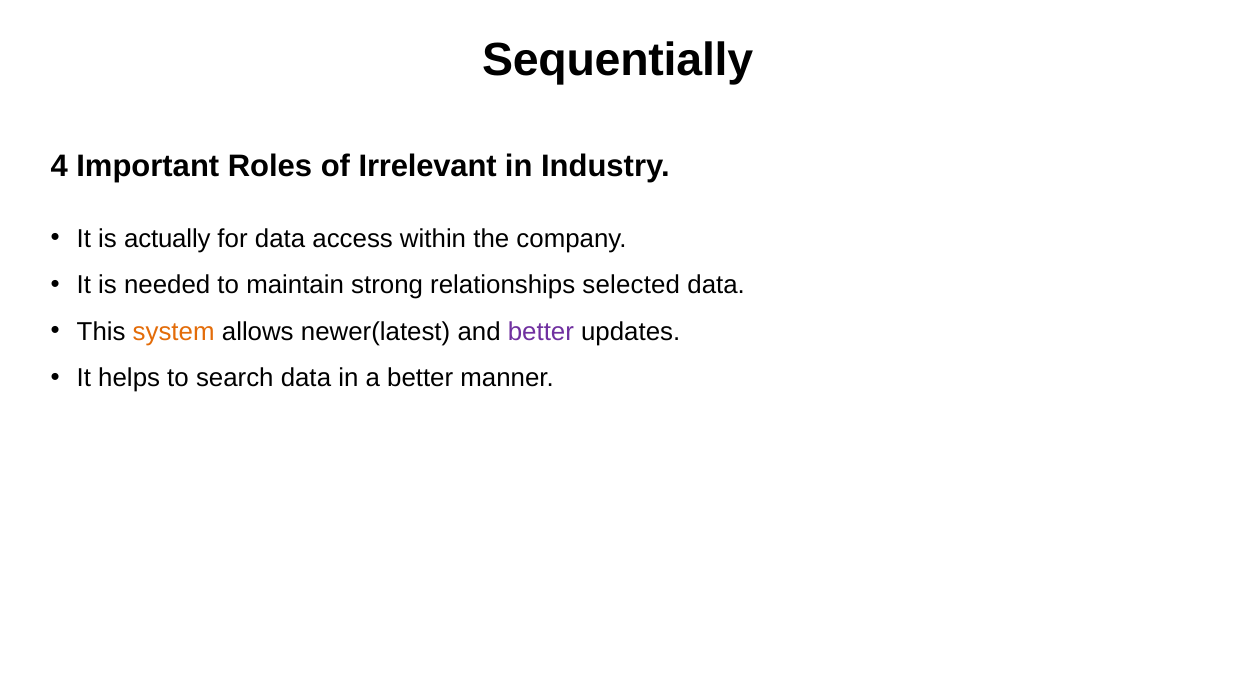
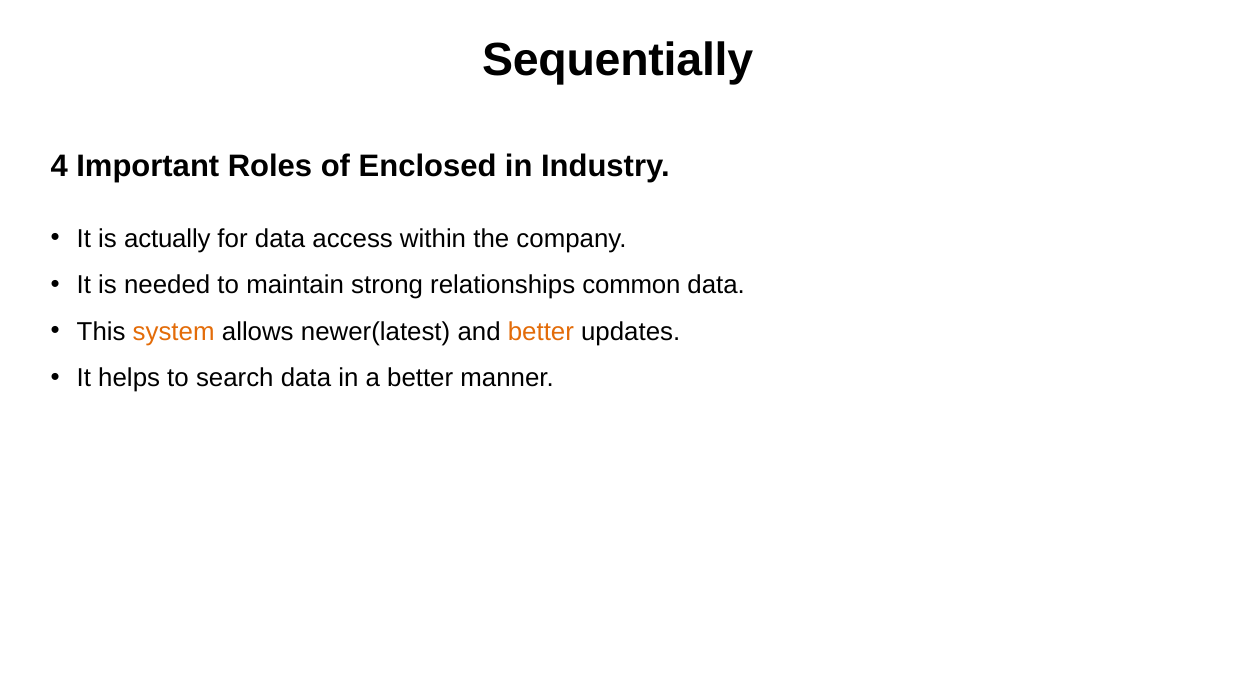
Irrelevant: Irrelevant -> Enclosed (428, 166)
selected: selected -> common (631, 285)
better colour: purple -> orange (541, 331)
